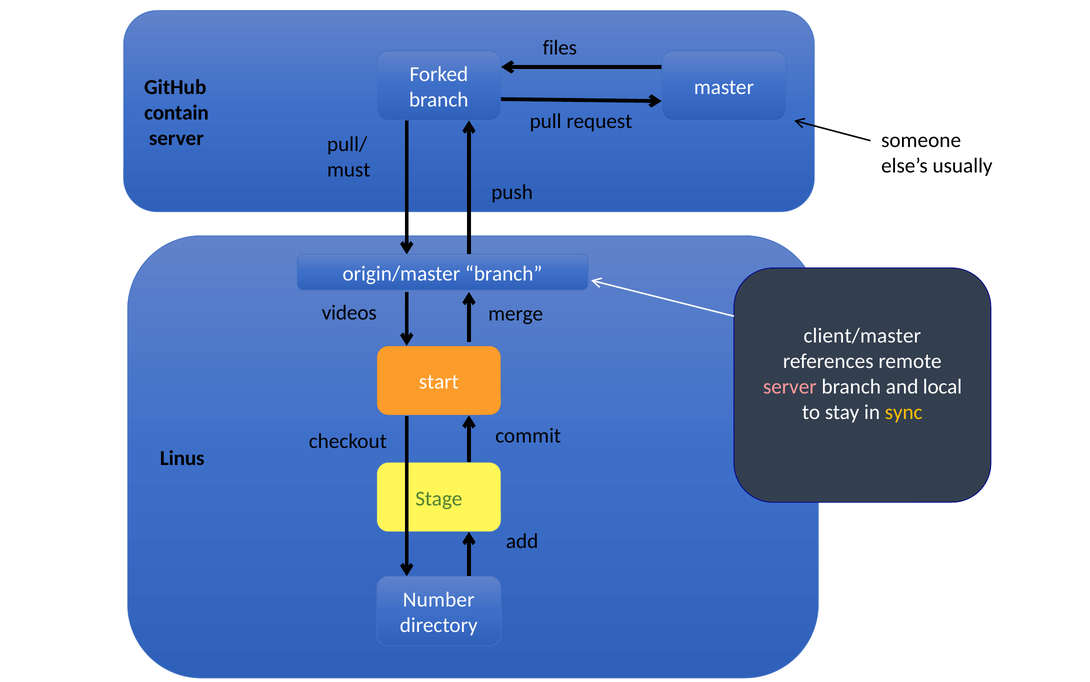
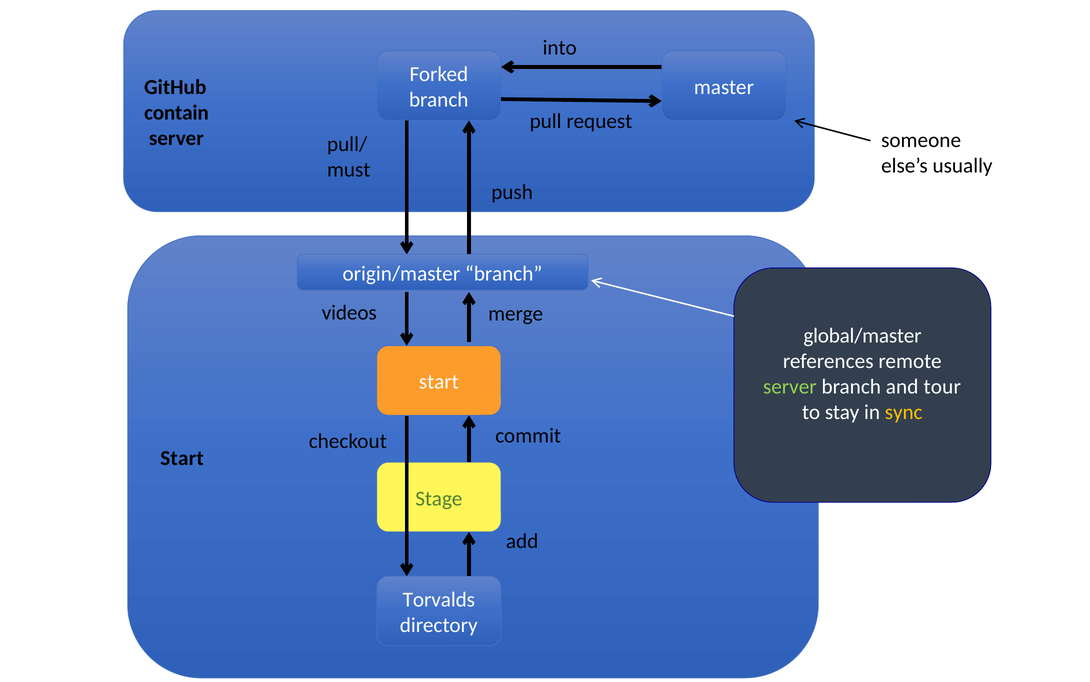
files: files -> into (560, 48)
client/master: client/master -> global/master (862, 335)
server colour: pink -> light green (790, 386)
local: local -> tour (942, 386)
Linus: Linus -> Start (182, 458)
Number: Number -> Torvalds (439, 599)
